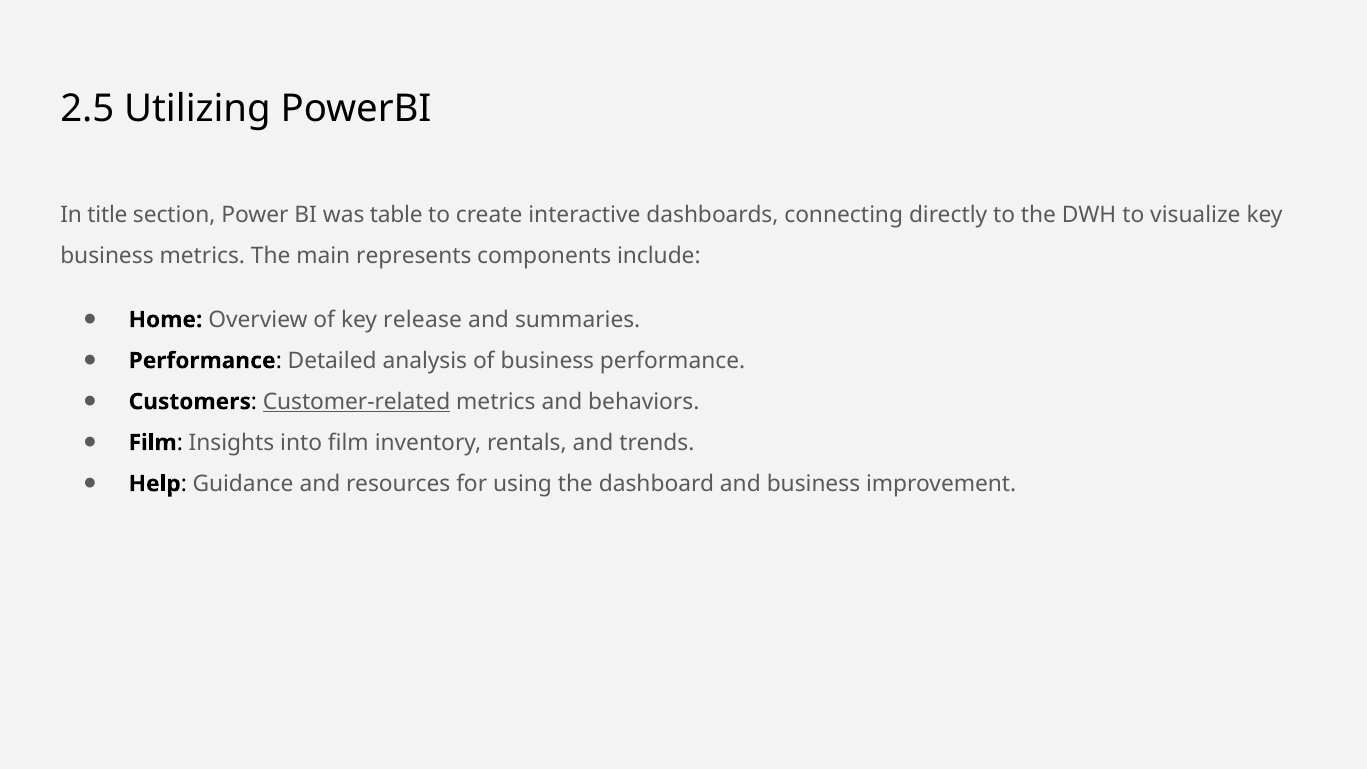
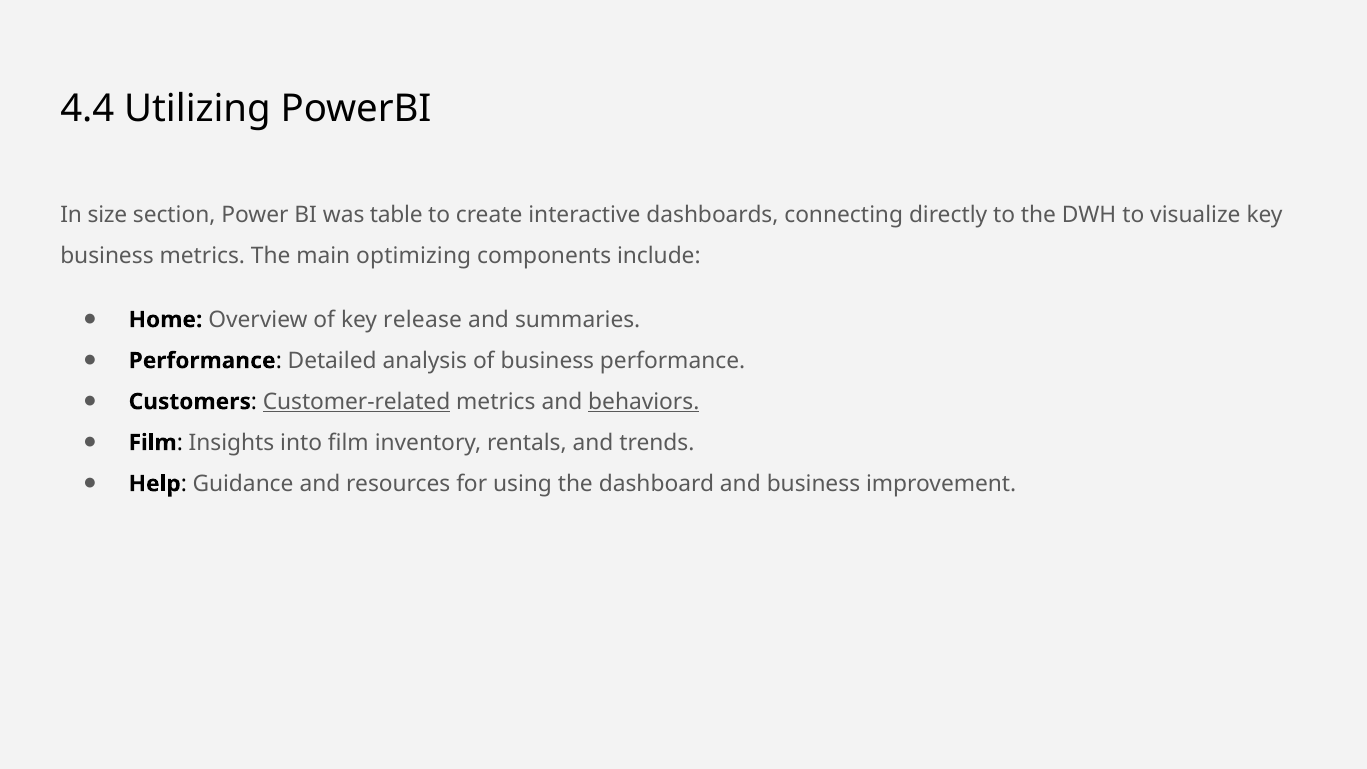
2.5: 2.5 -> 4.4 (87, 108)
title: title -> size (107, 215)
represents: represents -> optimizing (414, 256)
behaviors underline: none -> present (644, 402)
